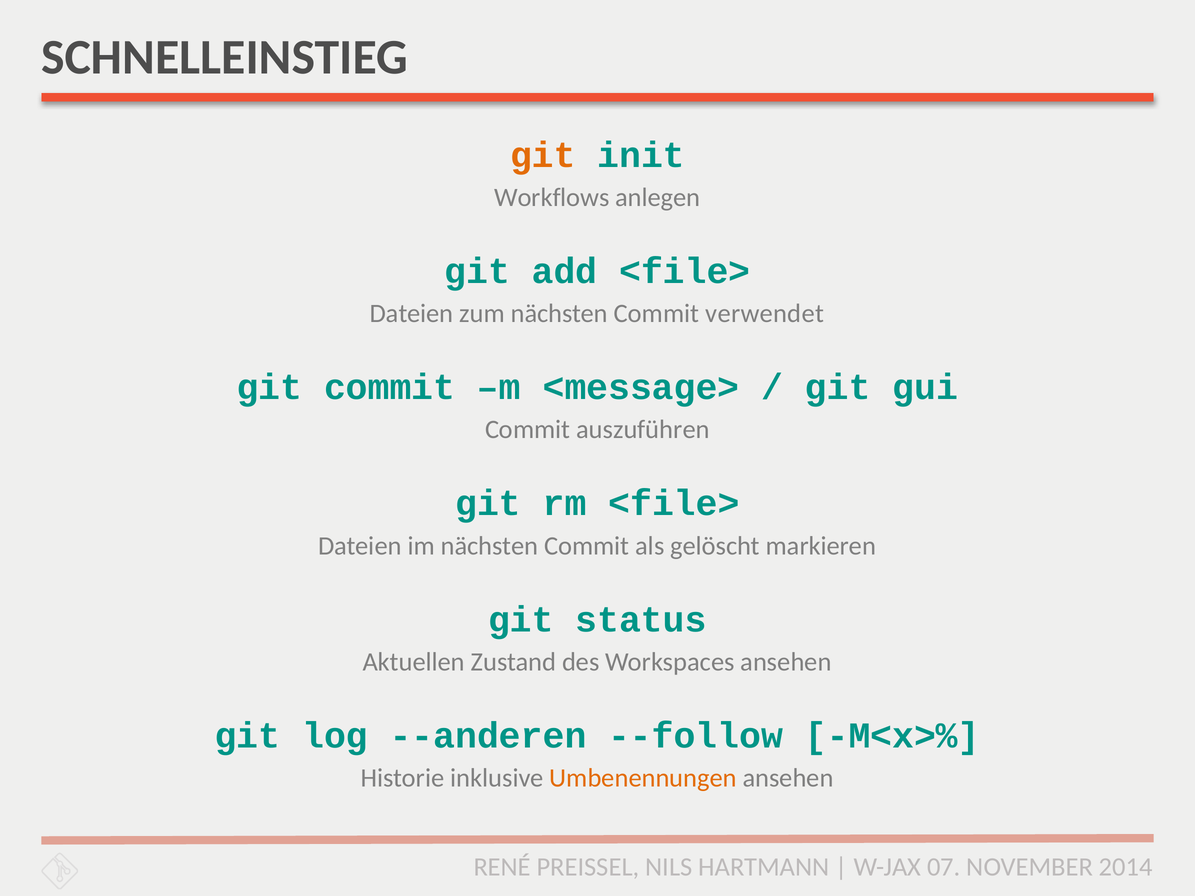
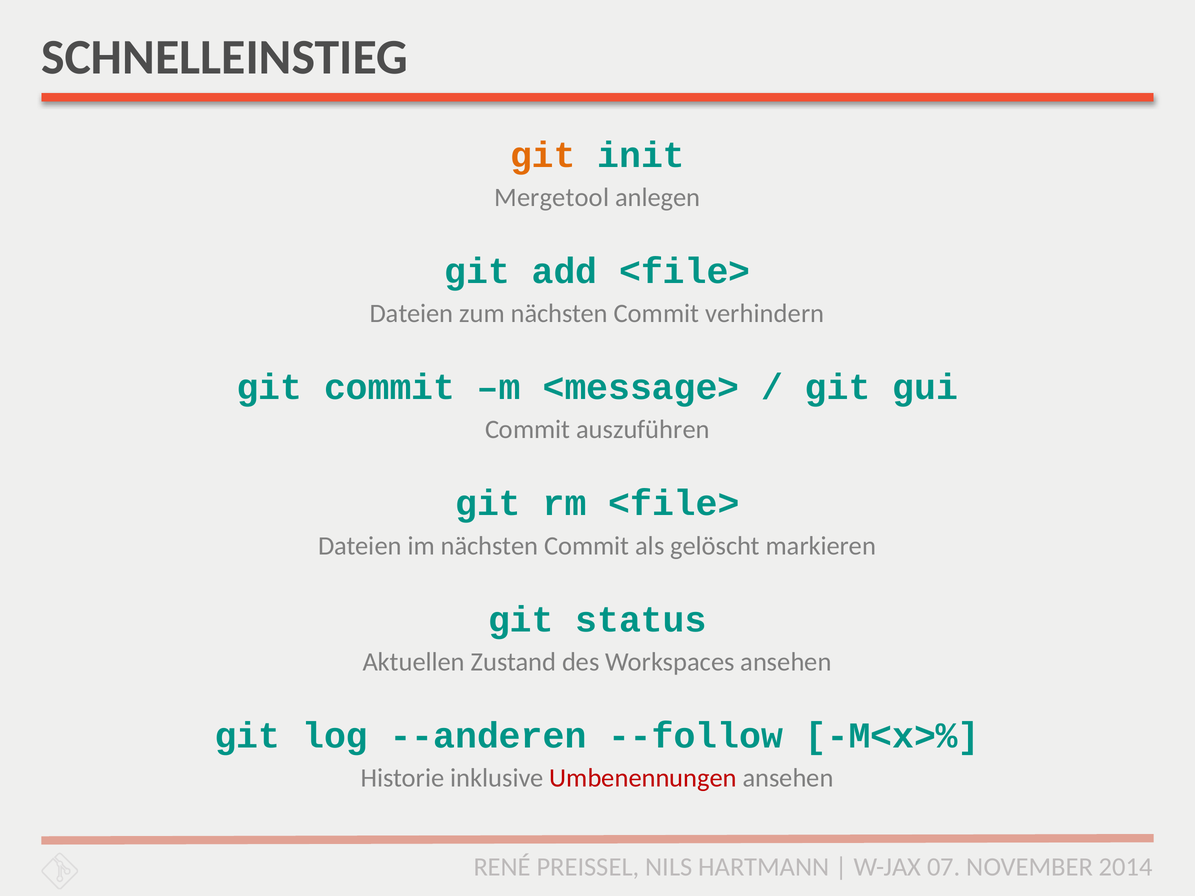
Workflows: Workflows -> Mergetool (552, 198)
verwendet: verwendet -> verhindern (765, 314)
Umbenennungen colour: orange -> red (643, 778)
